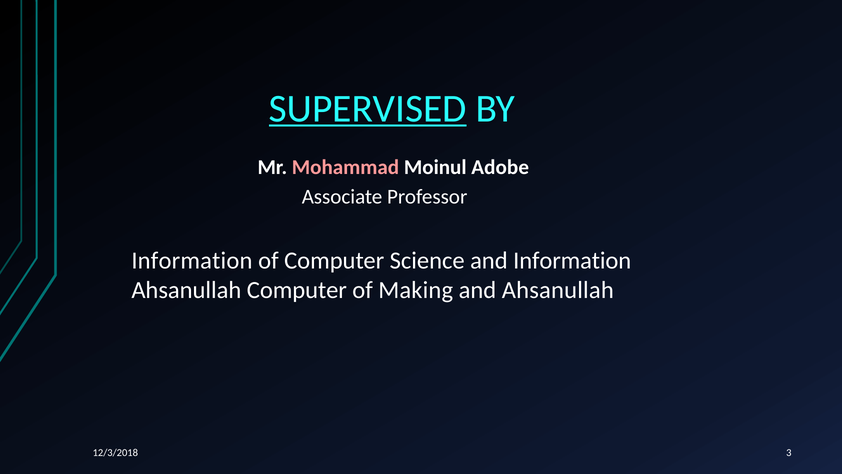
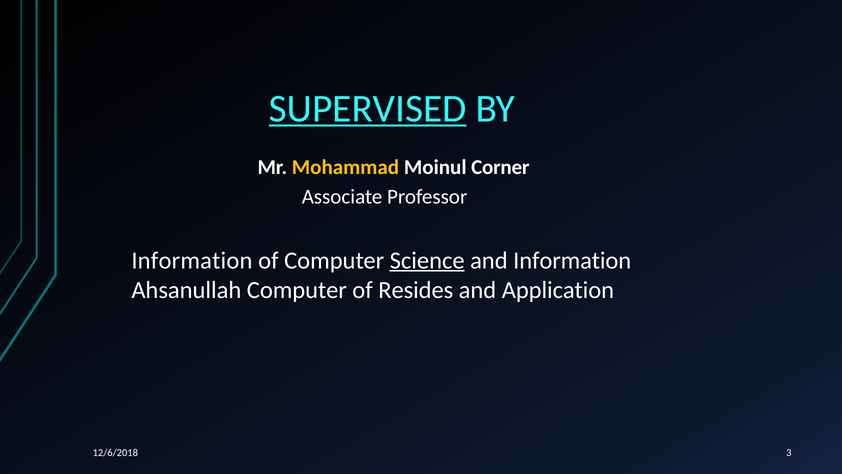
Mohammad colour: pink -> yellow (345, 167)
Adobe: Adobe -> Corner (500, 167)
Science underline: none -> present (427, 260)
Making: Making -> Resides (416, 290)
and Ahsanullah: Ahsanullah -> Application (558, 290)
12/3/2018: 12/3/2018 -> 12/6/2018 (115, 452)
